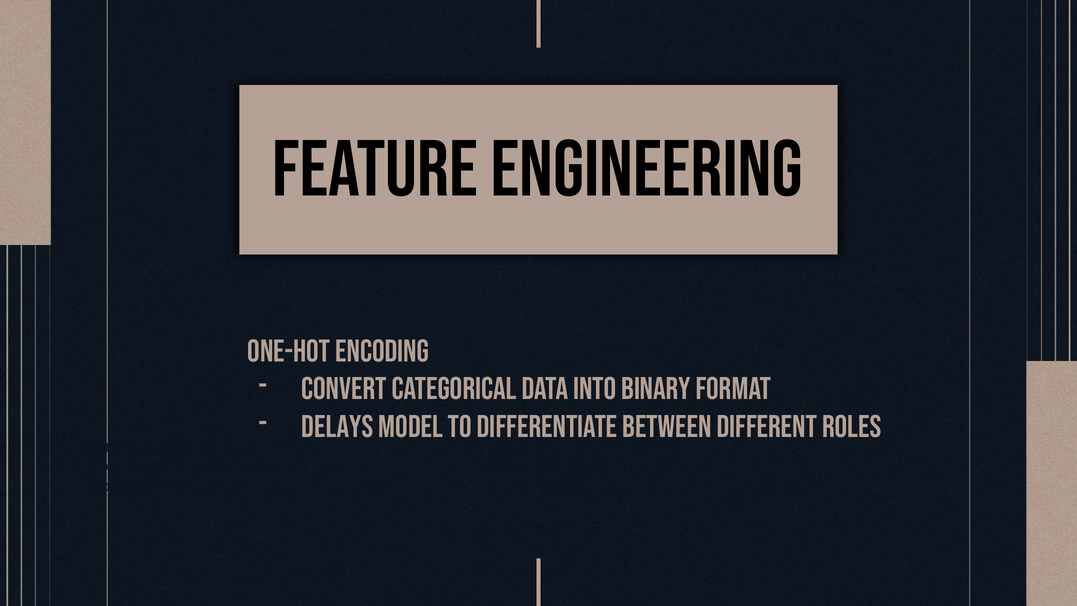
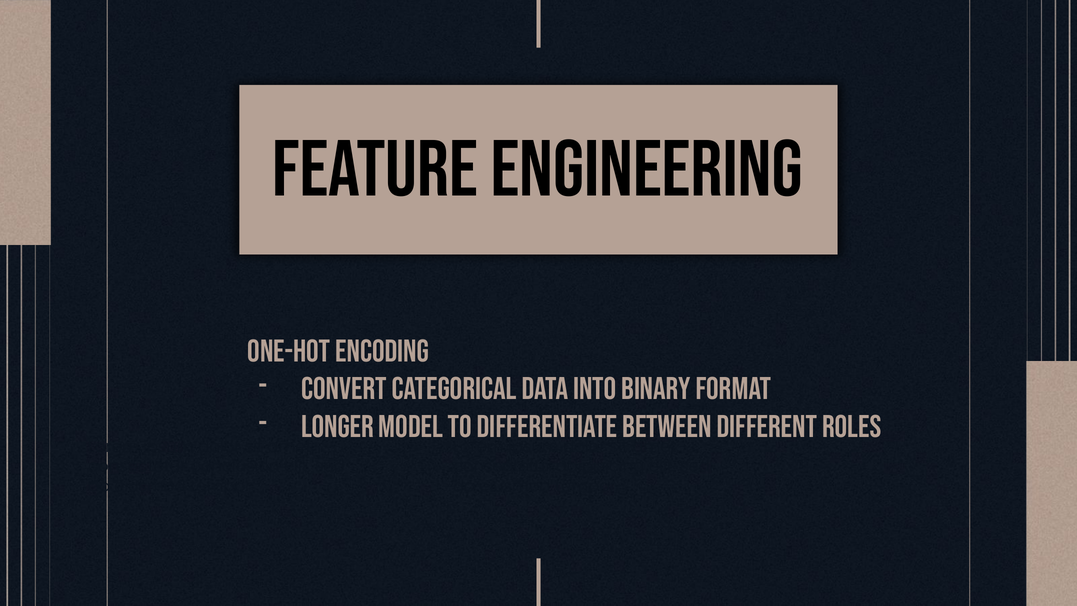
delays: delays -> longer (337, 427)
